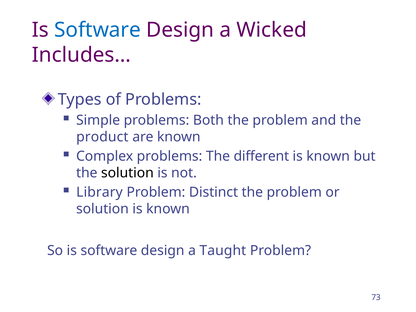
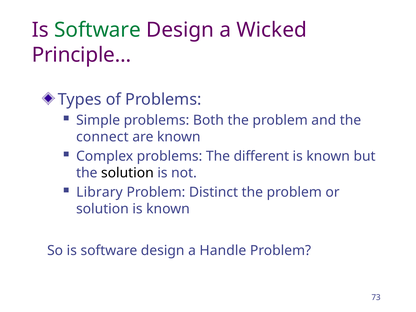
Software colour: blue -> green (98, 30)
Includes…: Includes… -> Principle… (82, 55)
product: product -> connect (102, 137)
Taught: Taught -> Handle (223, 251)
